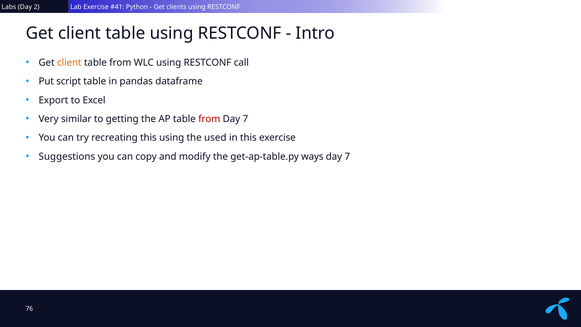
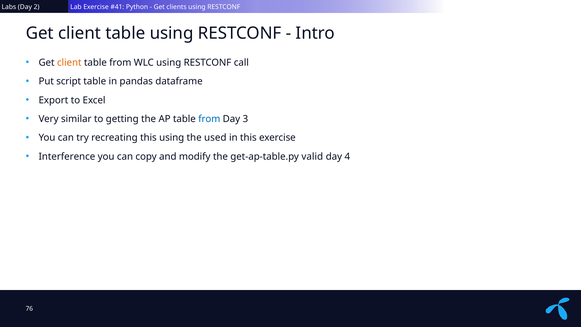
from colour: red -> blue (209, 119)
7: 7 -> 3 (245, 119)
Suggestions: Suggestions -> Interference (67, 157)
ways: ways -> valid (312, 157)
7: 7 -> 4 (347, 157)
